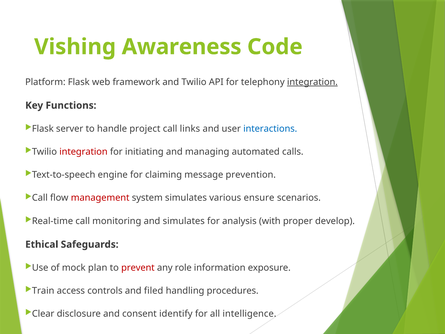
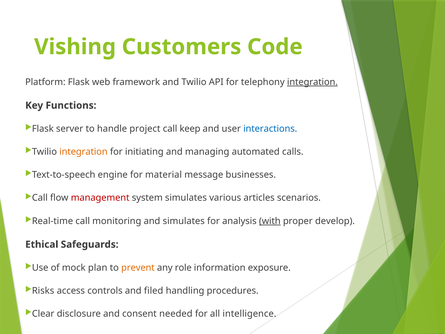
Awareness: Awareness -> Customers (182, 47)
links: links -> keep (190, 129)
integration colour: red -> orange (83, 152)
claiming: claiming -> material (164, 175)
prevention: prevention -> businesses (251, 175)
ensure: ensure -> articles (259, 198)
with underline: none -> present (270, 221)
prevent colour: red -> orange (138, 268)
Train: Train -> Risks (43, 291)
identify: identify -> needed (176, 314)
